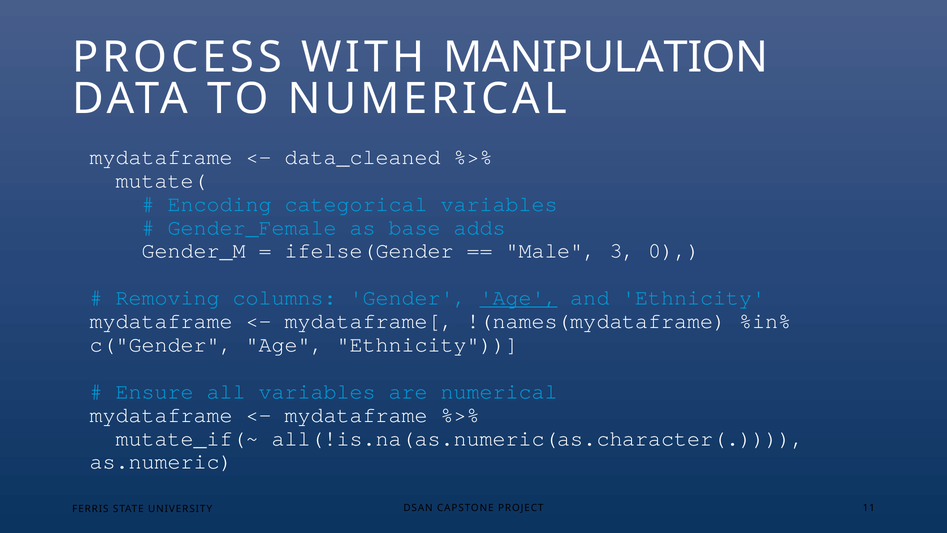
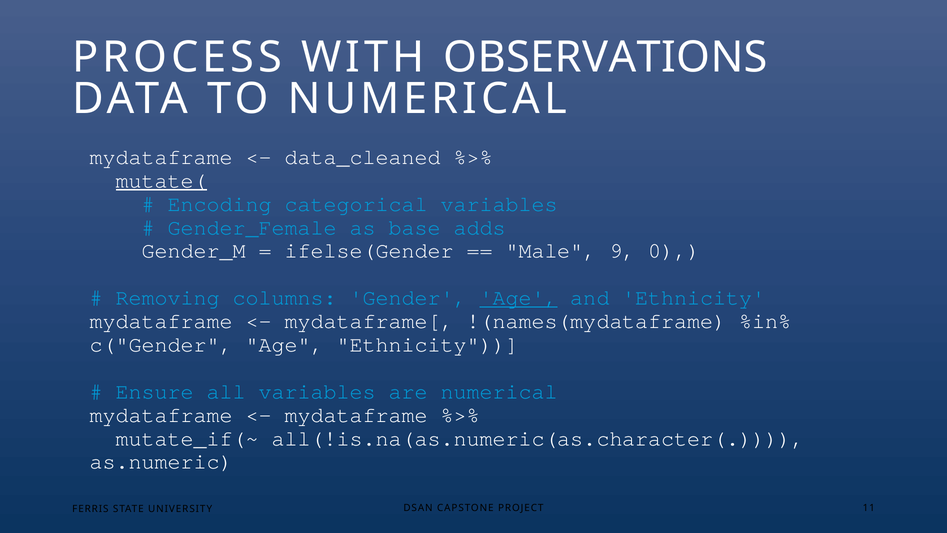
MANIPULATION: MANIPULATION -> OBSERVATIONS (606, 57)
mutate( underline: none -> present (161, 180)
3: 3 -> 9 (623, 251)
